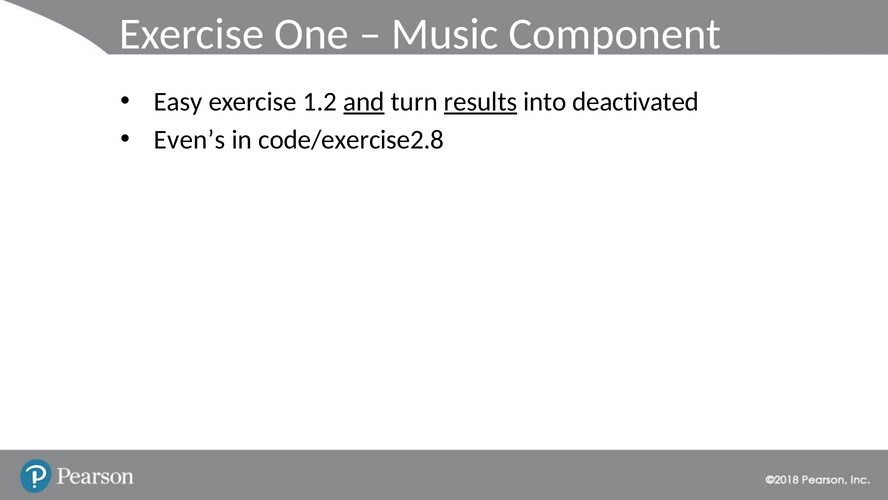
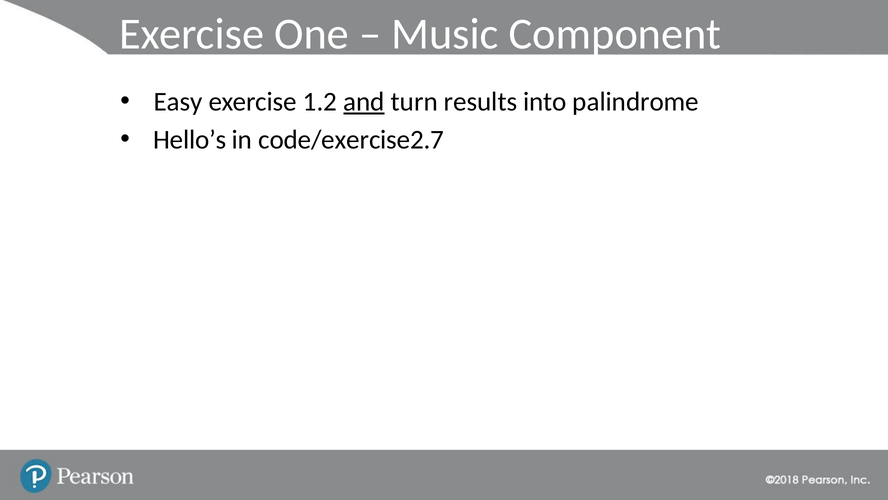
results underline: present -> none (481, 102)
deactivated: deactivated -> palindrome (636, 102)
Even’s: Even’s -> Hello’s (190, 140)
code/exercise2.8: code/exercise2.8 -> code/exercise2.7 (351, 140)
